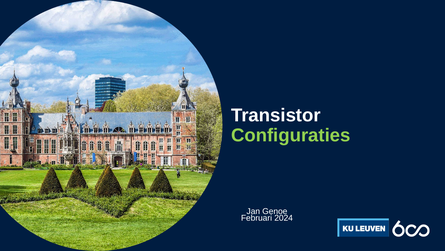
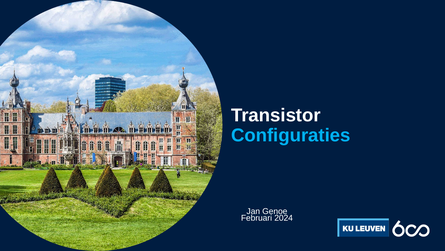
Configuraties colour: light green -> light blue (291, 135)
